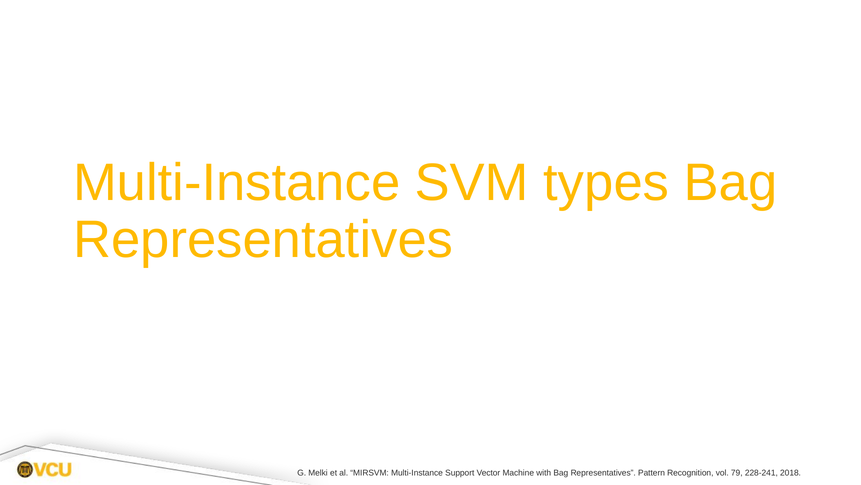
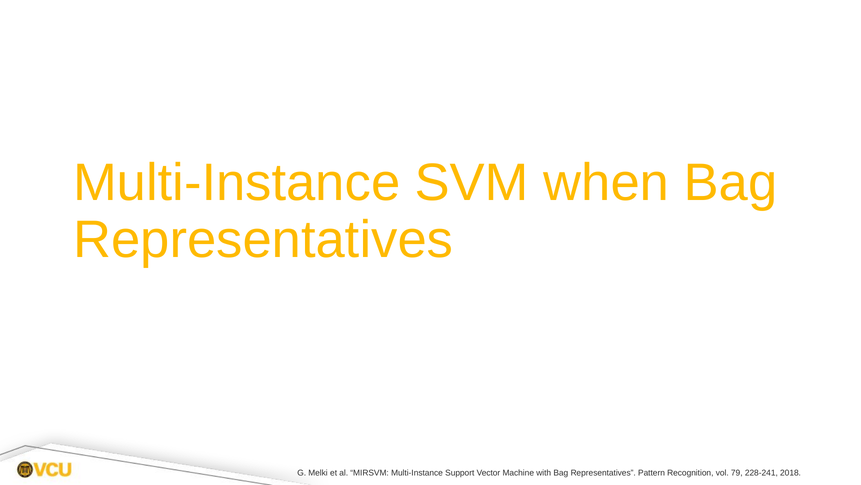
types: types -> when (606, 183)
